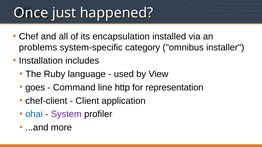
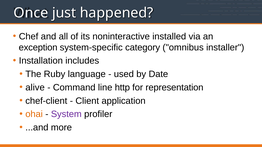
encapsulation: encapsulation -> noninteractive (121, 36)
problems: problems -> exception (38, 48)
View: View -> Date (158, 74)
goes: goes -> alive (35, 88)
ohai colour: blue -> orange (34, 114)
